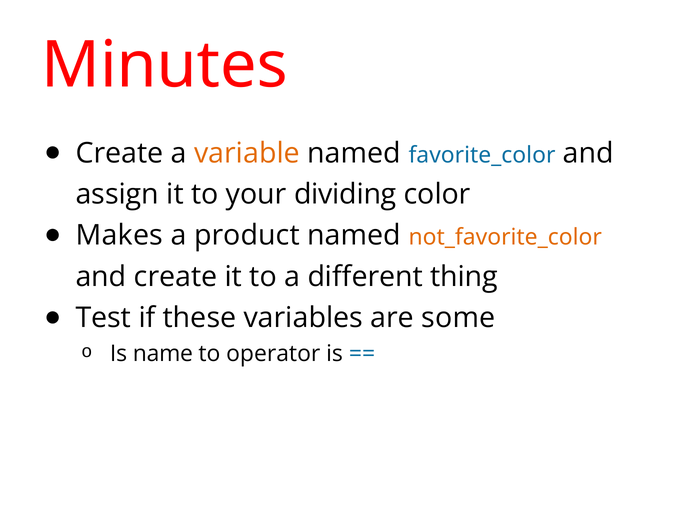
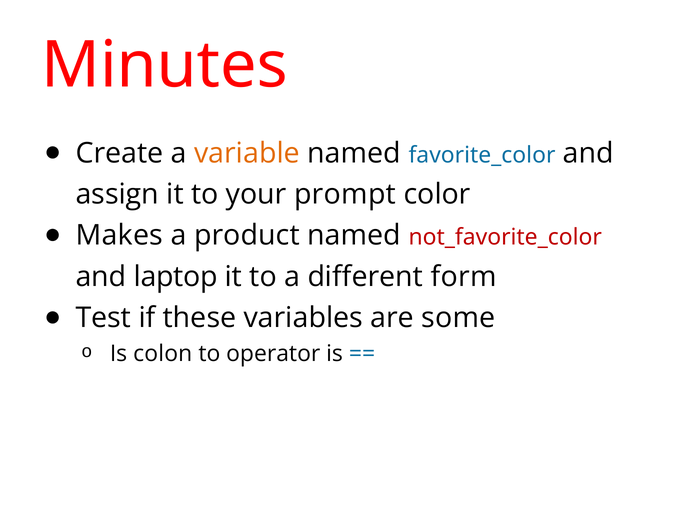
dividing: dividing -> prompt (345, 194)
not_favorite_color colour: orange -> red (505, 237)
and create: create -> laptop (176, 277)
thing: thing -> form (464, 277)
name: name -> colon (163, 354)
